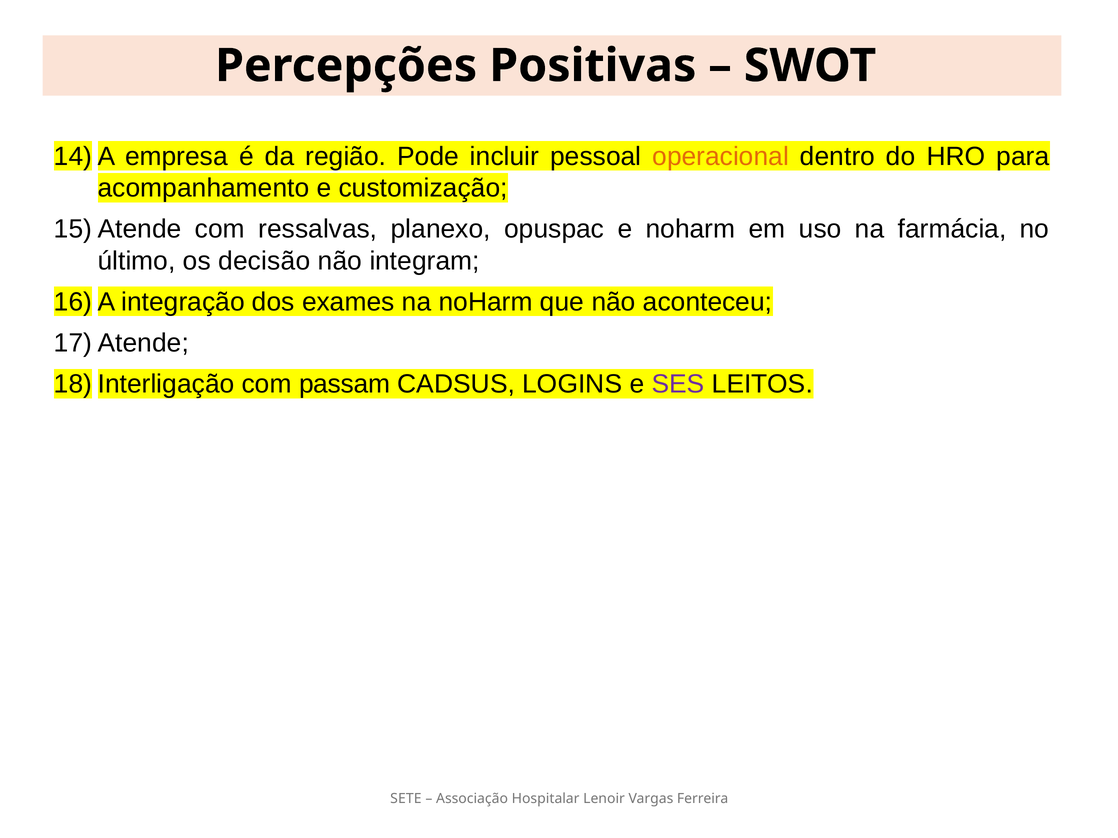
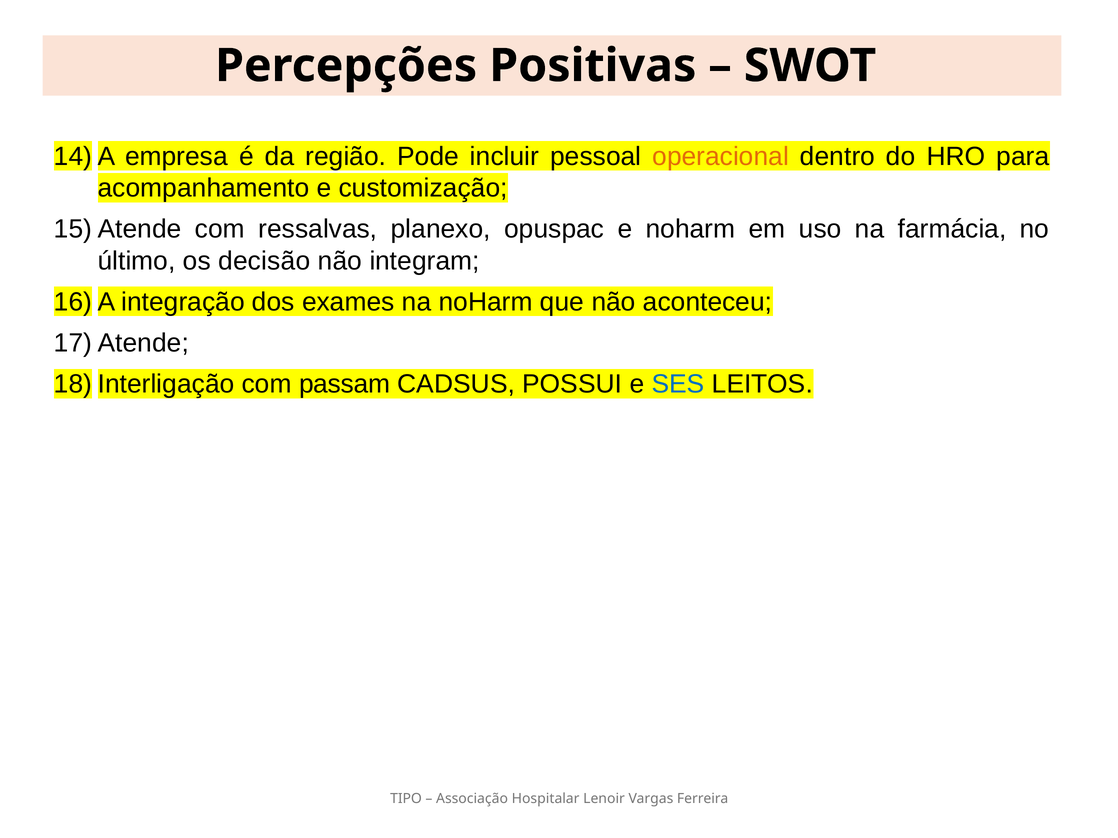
LOGINS: LOGINS -> POSSUI (572, 384)
SES colour: purple -> blue (678, 384)
SETE: SETE -> TIPO (406, 799)
